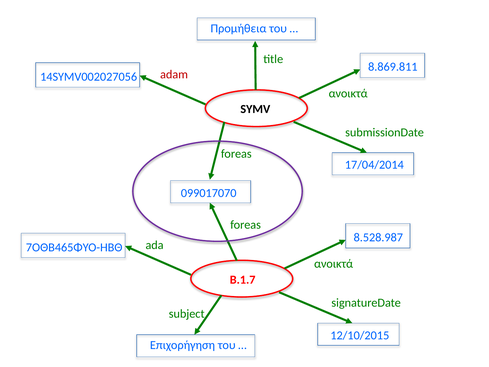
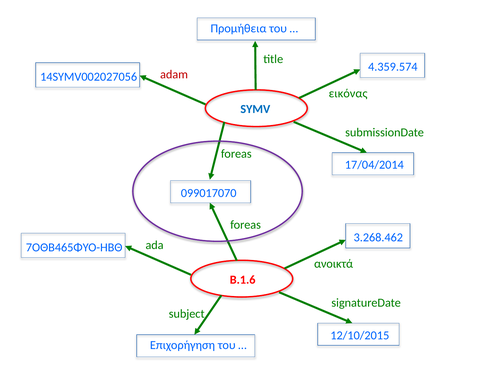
8.869.811: 8.869.811 -> 4.359.574 (393, 67)
ανοικτά: ανοικτά -> εικόνας (348, 93)
SYMV colour: black -> blue (255, 109)
8.528.987: 8.528.987 -> 3.268.462 (378, 237)
Β.1.7: Β.1.7 -> Β.1.6 (243, 280)
